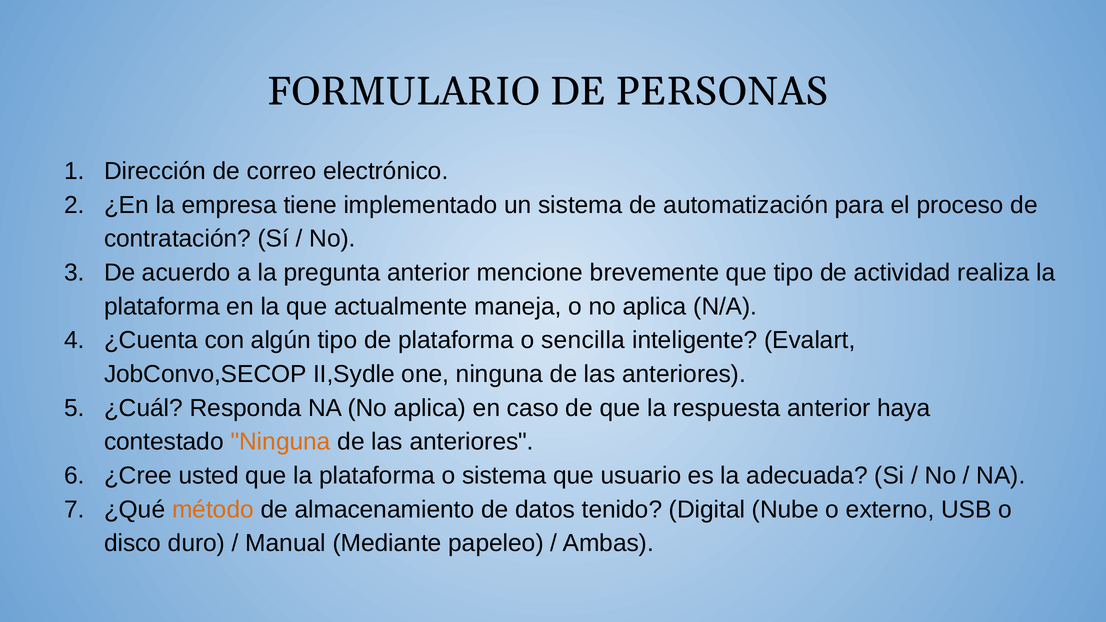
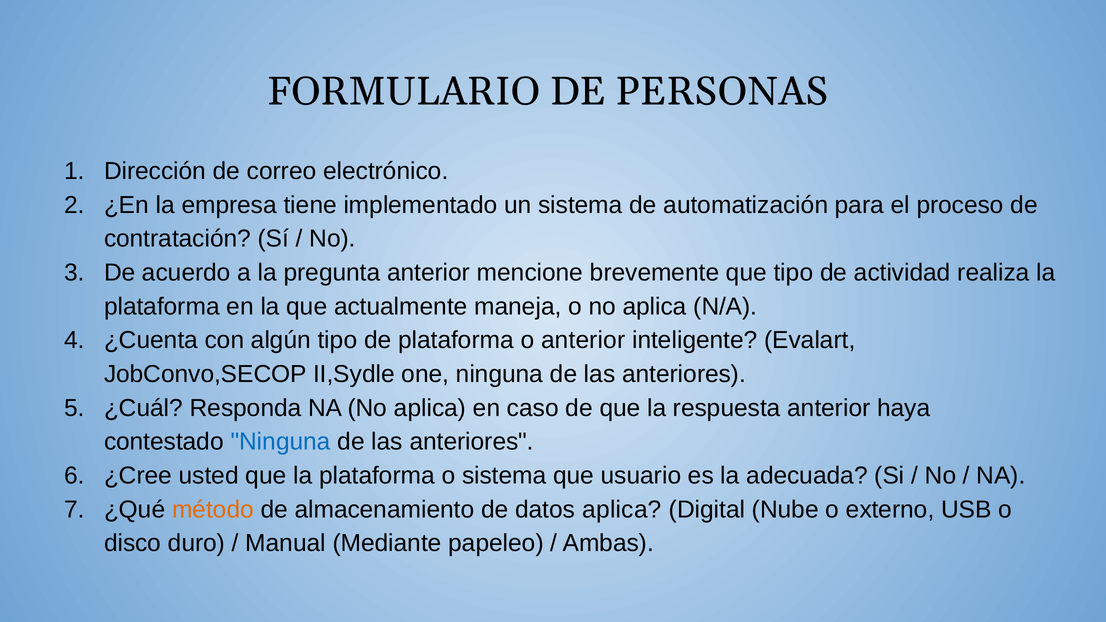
o sencilla: sencilla -> anterior (583, 340)
Ninguna colour: orange -> blue (281, 442)
datos tenido: tenido -> aplica (622, 510)
